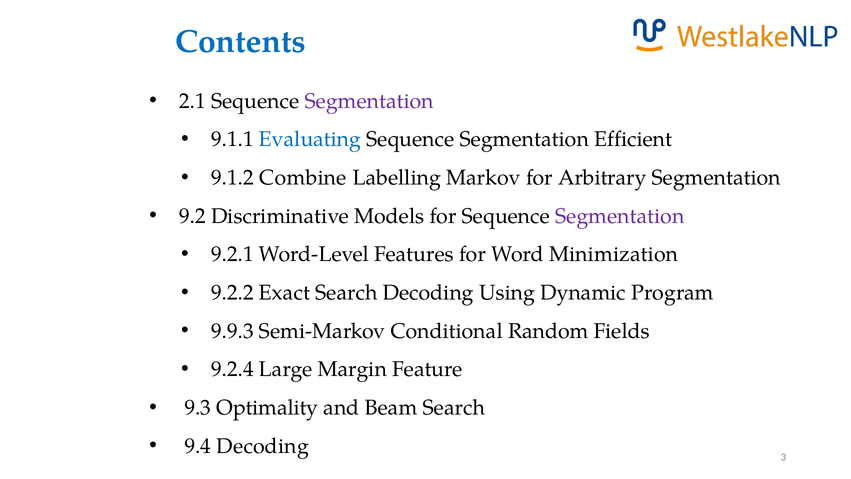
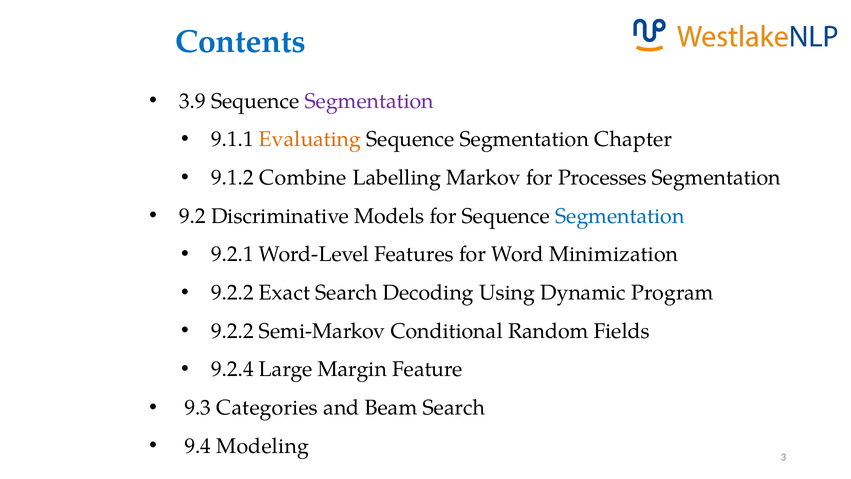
2.1: 2.1 -> 3.9 (192, 101)
Evaluating colour: blue -> orange (310, 139)
Efficient: Efficient -> Chapter (633, 139)
Arbitrary: Arbitrary -> Processes (602, 178)
Segmentation colour: purple -> blue (620, 216)
9.9.3: 9.9.3 -> 9.2.2 (232, 331)
Optimality: Optimality -> Categories (267, 407)
9.4 Decoding: Decoding -> Modeling (263, 446)
